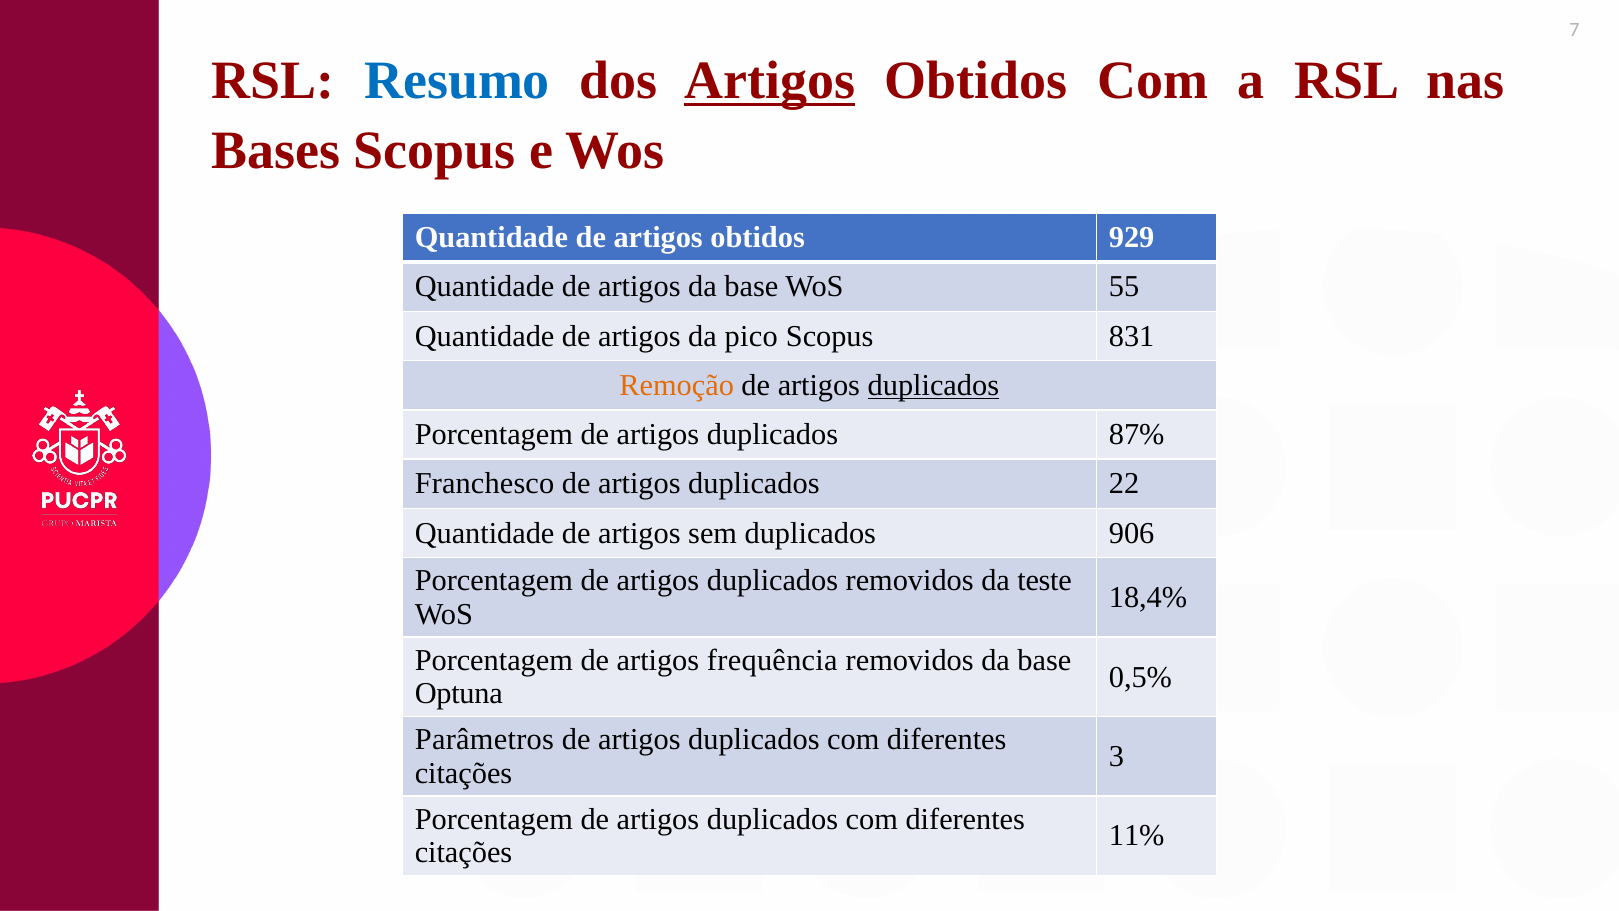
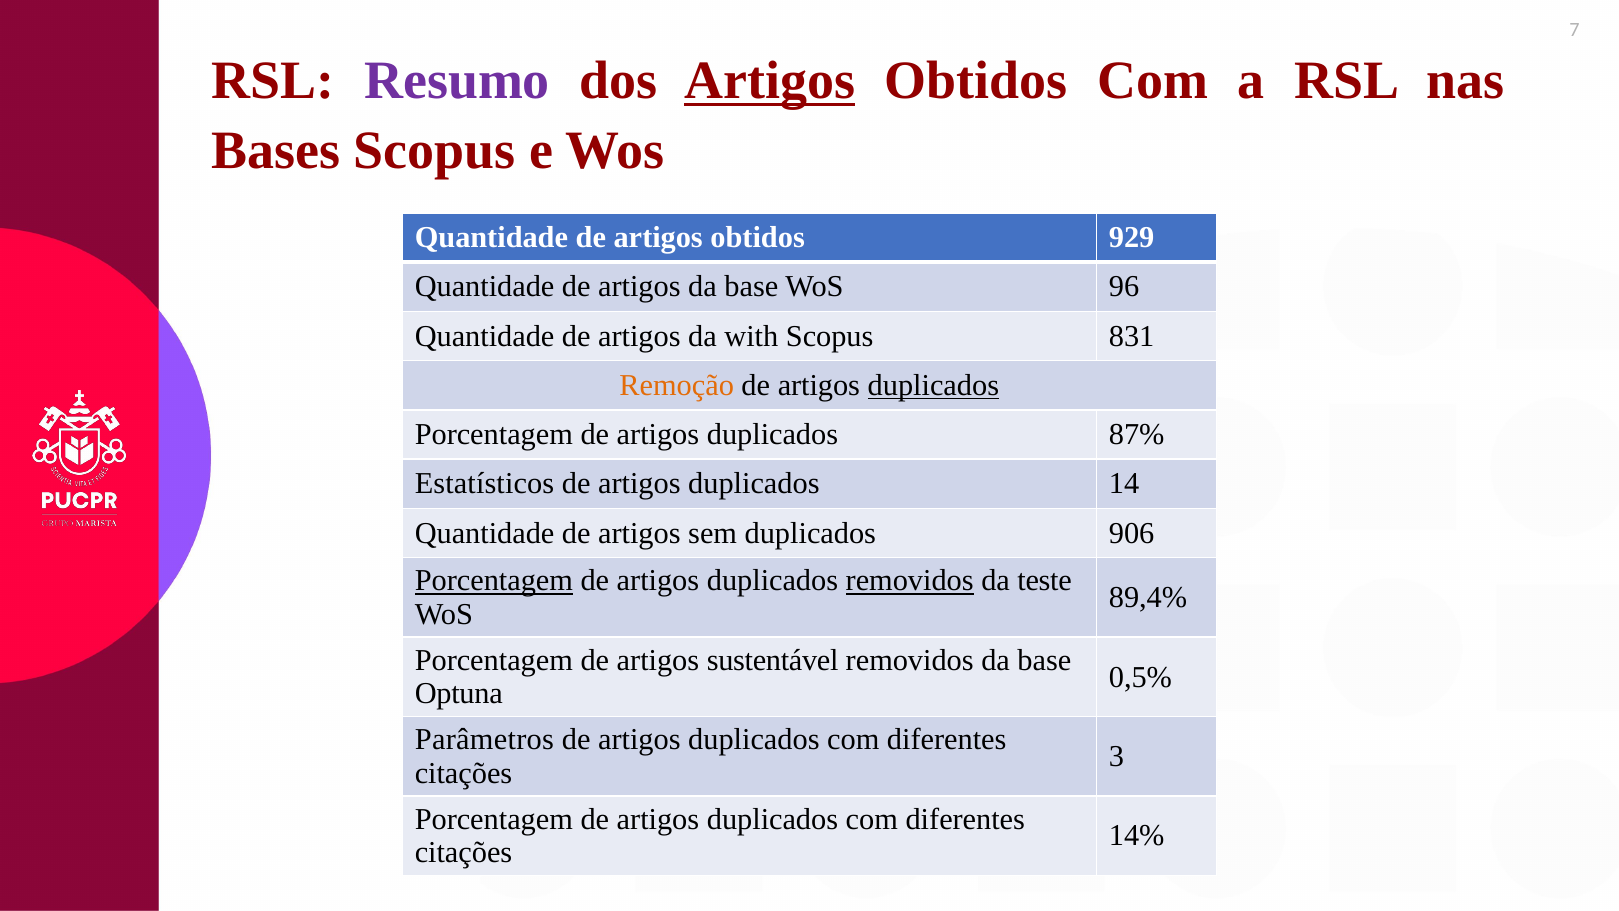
Resumo colour: blue -> purple (457, 81)
55: 55 -> 96 (1124, 287)
pico: pico -> with (751, 336)
Franchesco: Franchesco -> Estatísticos (485, 484)
22: 22 -> 14 (1124, 484)
Porcentagem underline: none -> present (494, 581)
removidos underline: none -> present (910, 581)
18,4%: 18,4% -> 89,4% (1148, 597)
frequência: frequência -> sustentável (773, 660)
11%: 11% -> 14% (1137, 836)
